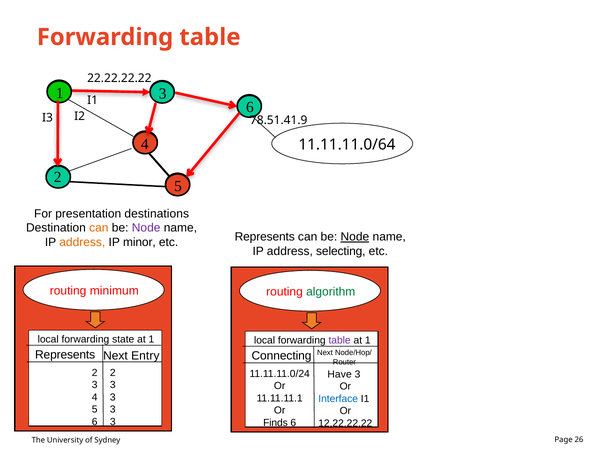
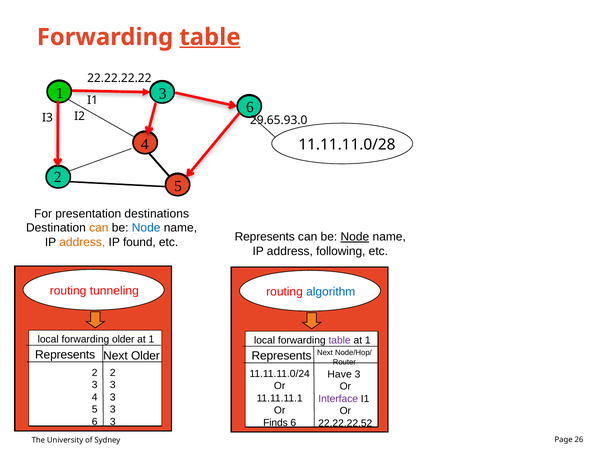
table underline: none -> present (210, 37)
78.51.41.9: 78.51.41.9 -> 29.65.93.0 (279, 120)
11.11.11.0/64: 11.11.11.0/64 -> 11.11.11.0/28 (347, 145)
Node colour: purple -> blue (146, 228)
minor: minor -> found (139, 242)
selecting: selecting -> following (341, 251)
minimum: minimum -> tunneling (114, 291)
algorithm colour: green -> blue (331, 292)
forwarding state: state -> older (123, 339)
Next Entry: Entry -> Older (145, 356)
Connecting: Connecting -> Represents (282, 356)
Interface colour: blue -> purple (338, 399)
12.22.22.22: 12.22.22.22 -> 22.22.22.52 (345, 424)
